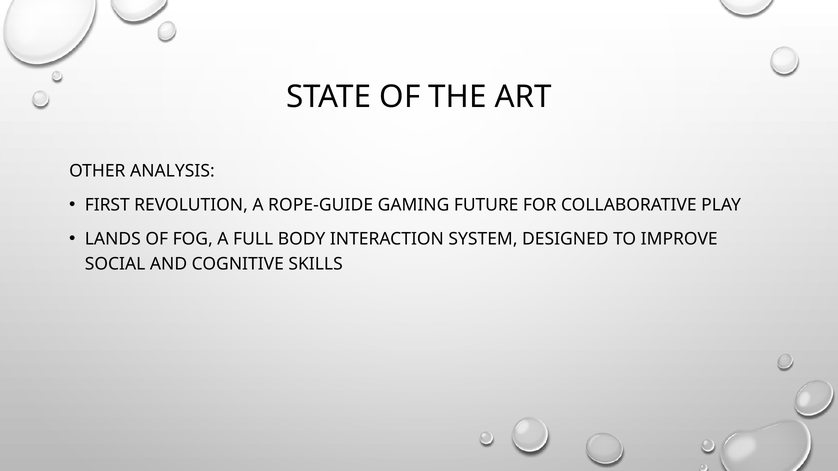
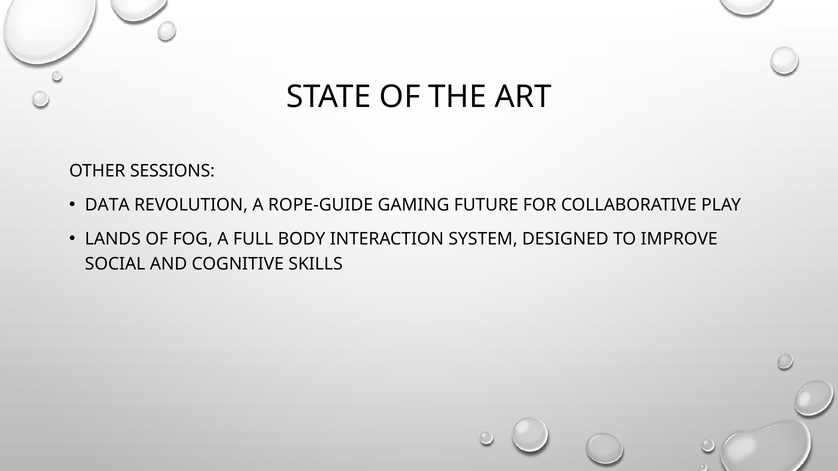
ANALYSIS: ANALYSIS -> SESSIONS (172, 171)
FIRST: FIRST -> DATA (107, 205)
